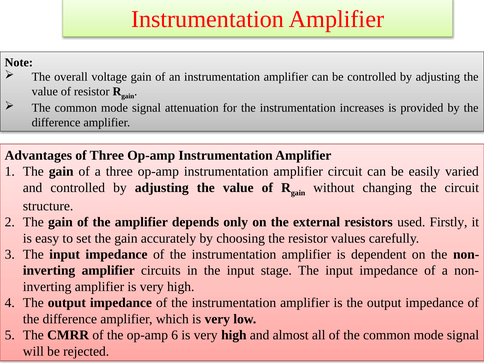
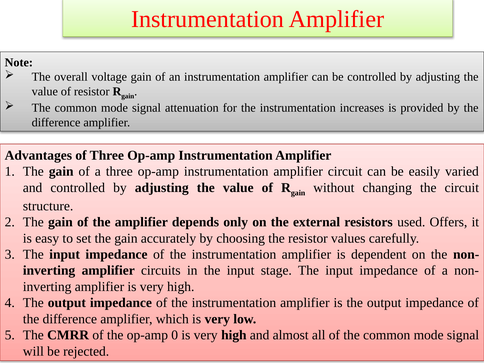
Firstly: Firstly -> Offers (448, 222)
6: 6 -> 0 (175, 335)
